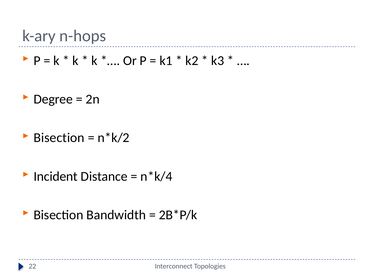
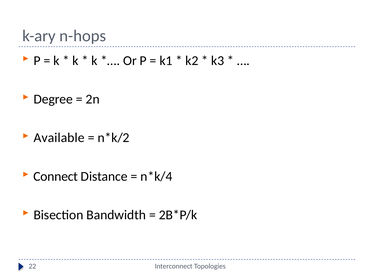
Bisection: Bisection -> Available (59, 138)
Incident: Incident -> Connect (56, 177)
